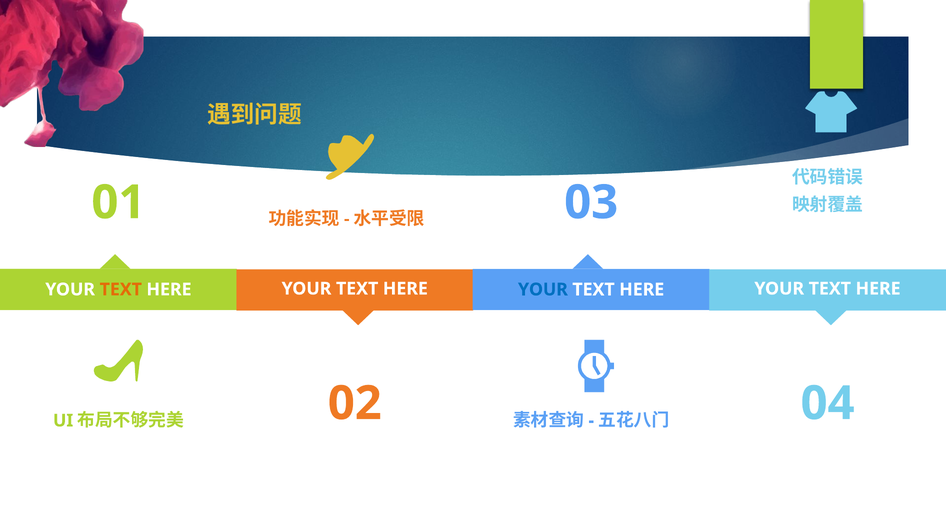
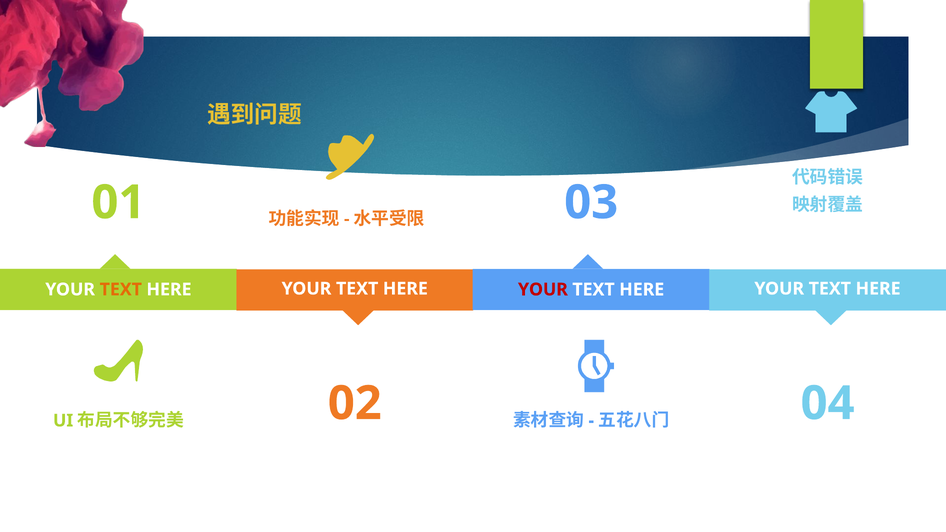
YOUR colour: blue -> red (543, 290)
